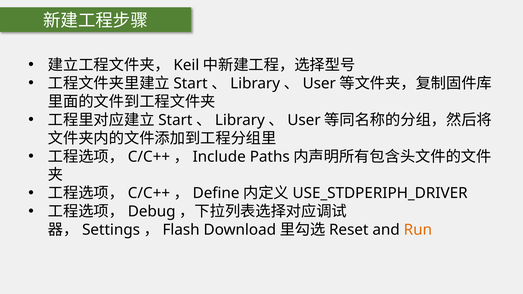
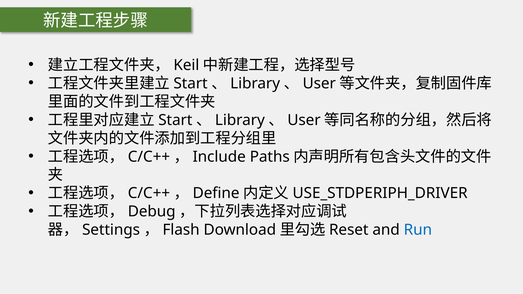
Run colour: orange -> blue (418, 230)
